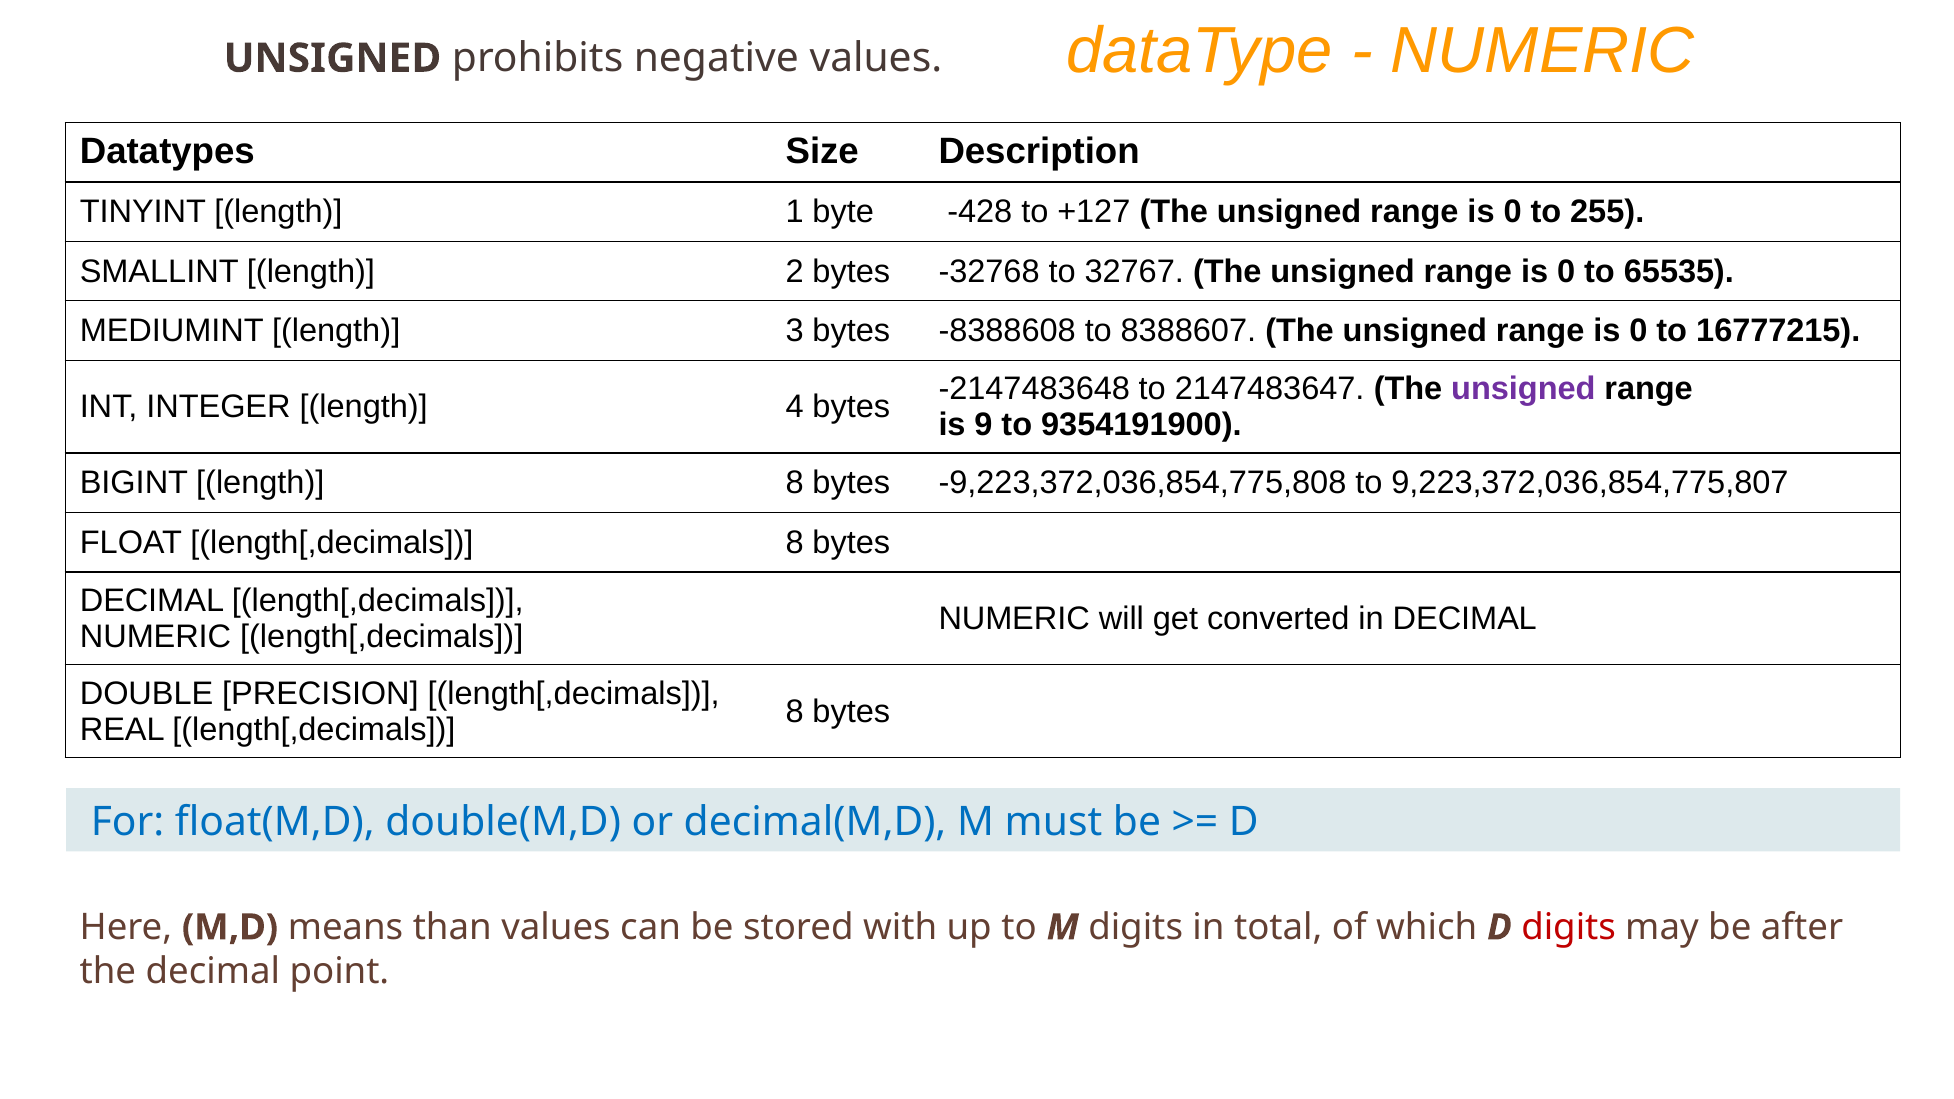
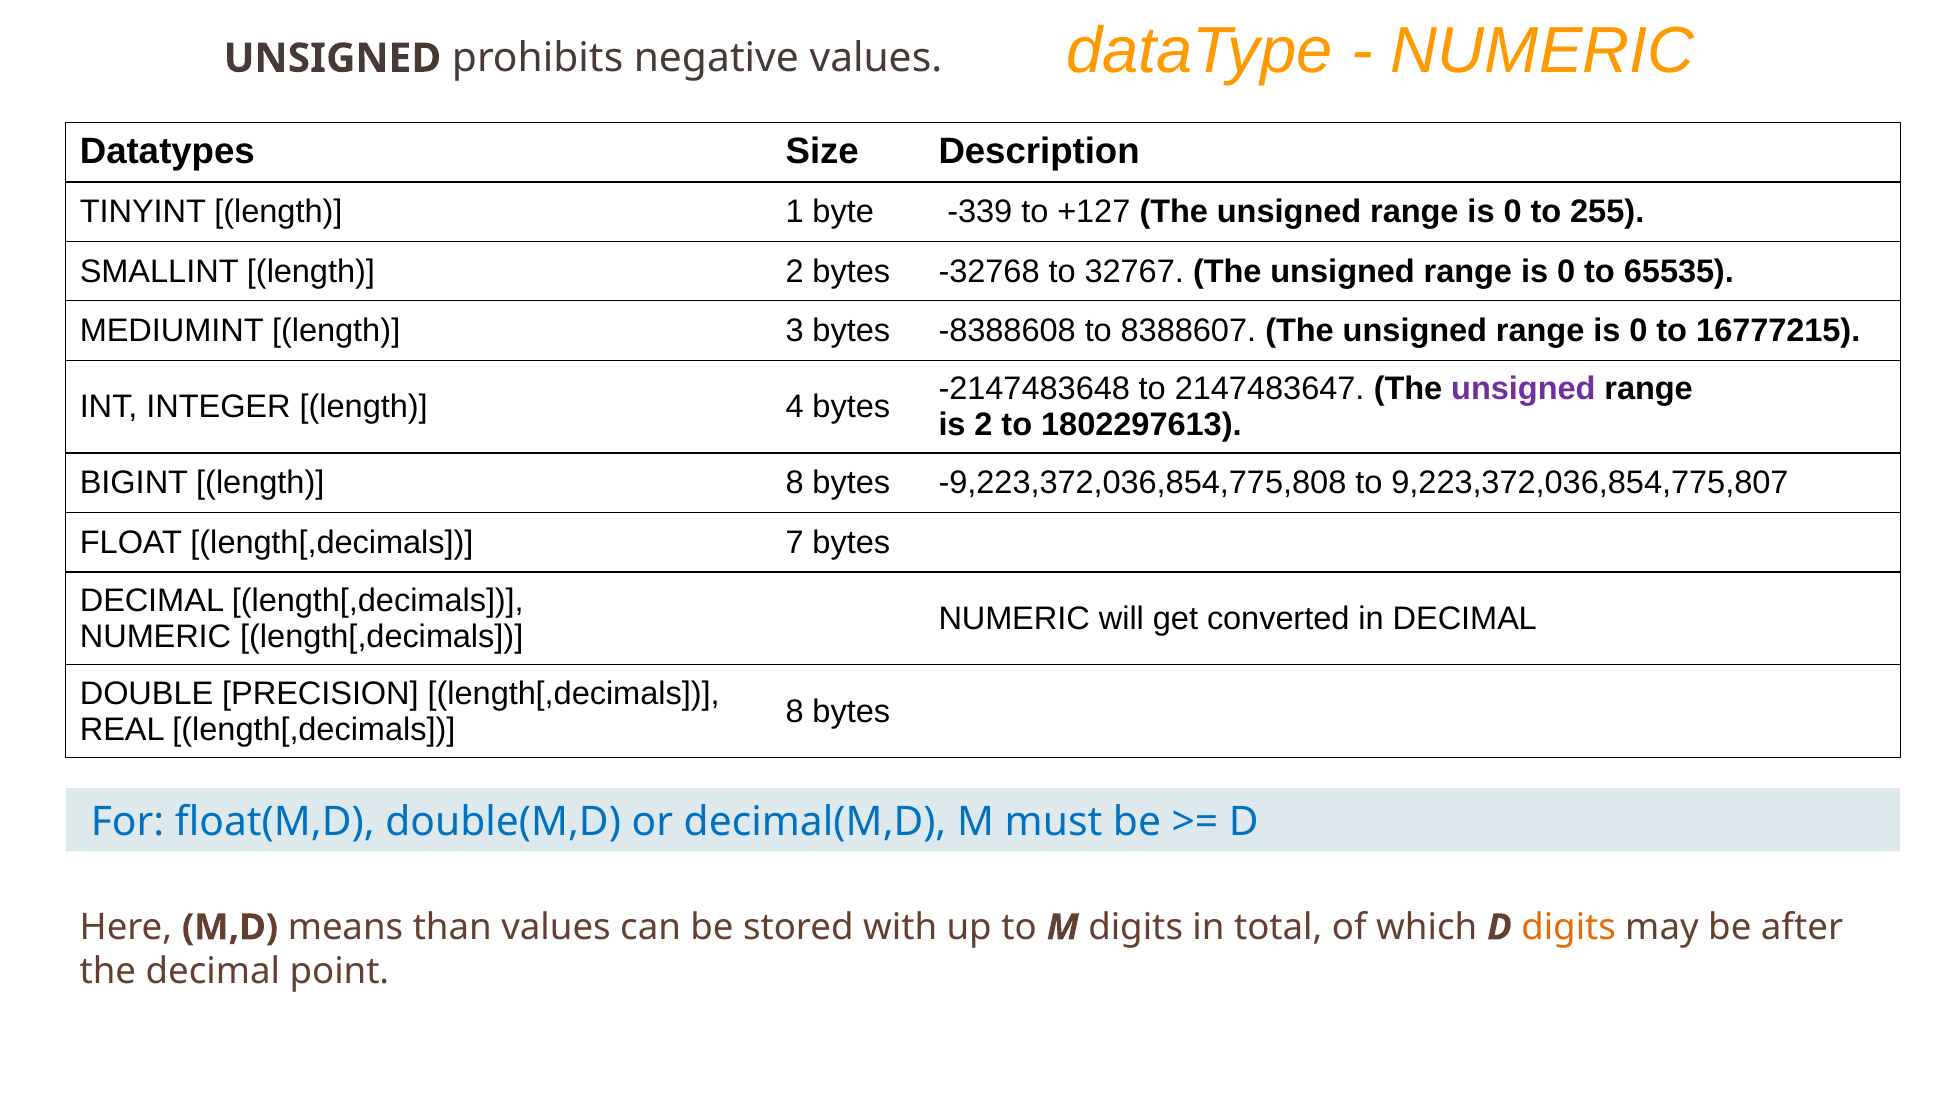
-428: -428 -> -339 (980, 212)
is 9: 9 -> 2 (983, 425)
9354191900: 9354191900 -> 1802297613 (1141, 425)
FLOAT length[,decimals 8: 8 -> 7 (795, 543)
digits colour: red -> orange (1569, 927)
